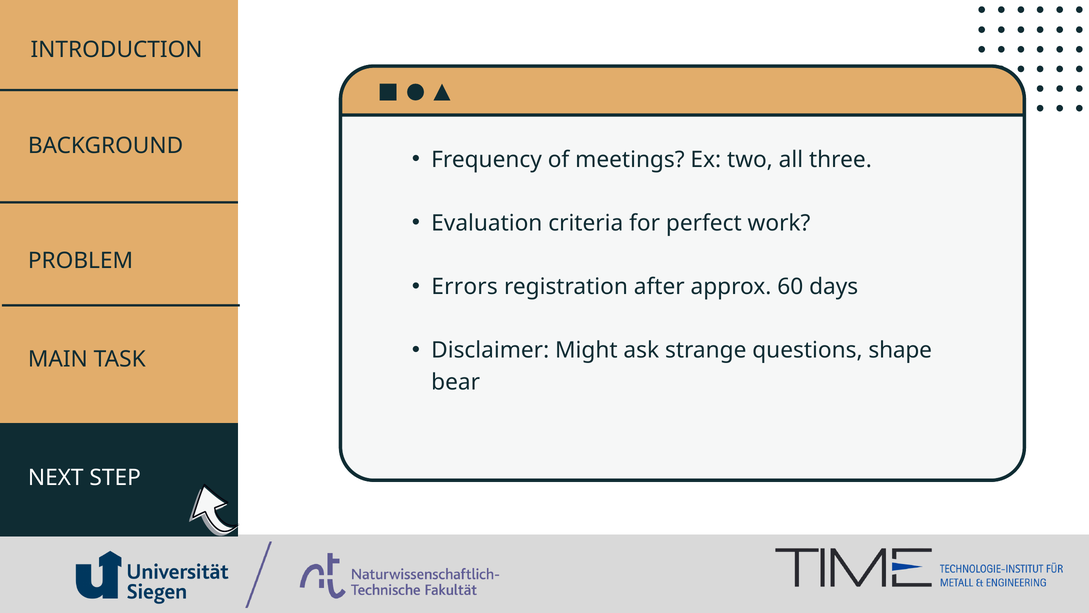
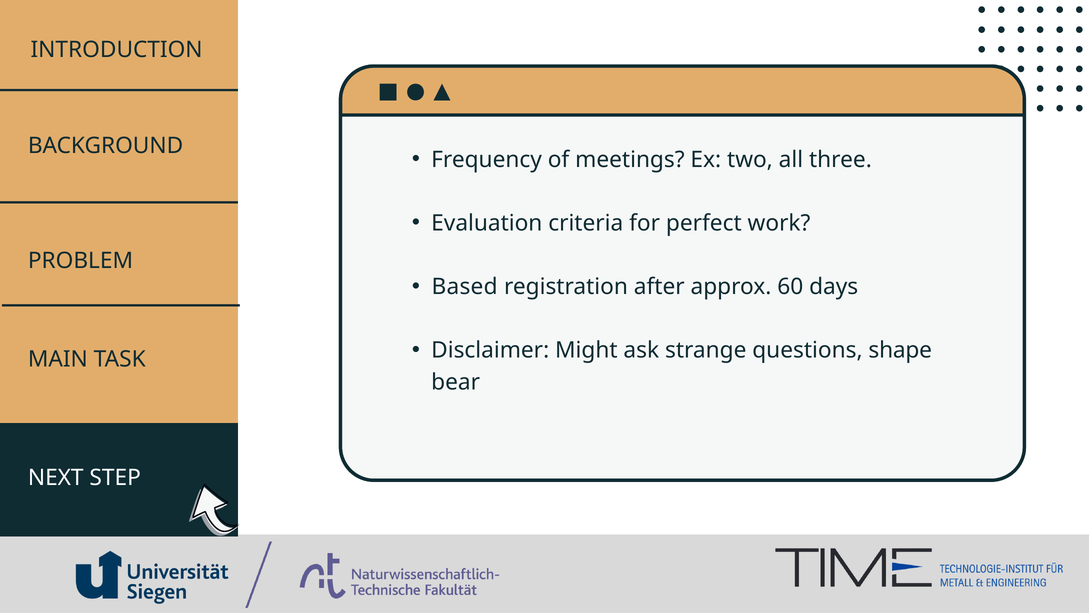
Errors: Errors -> Based (465, 287)
